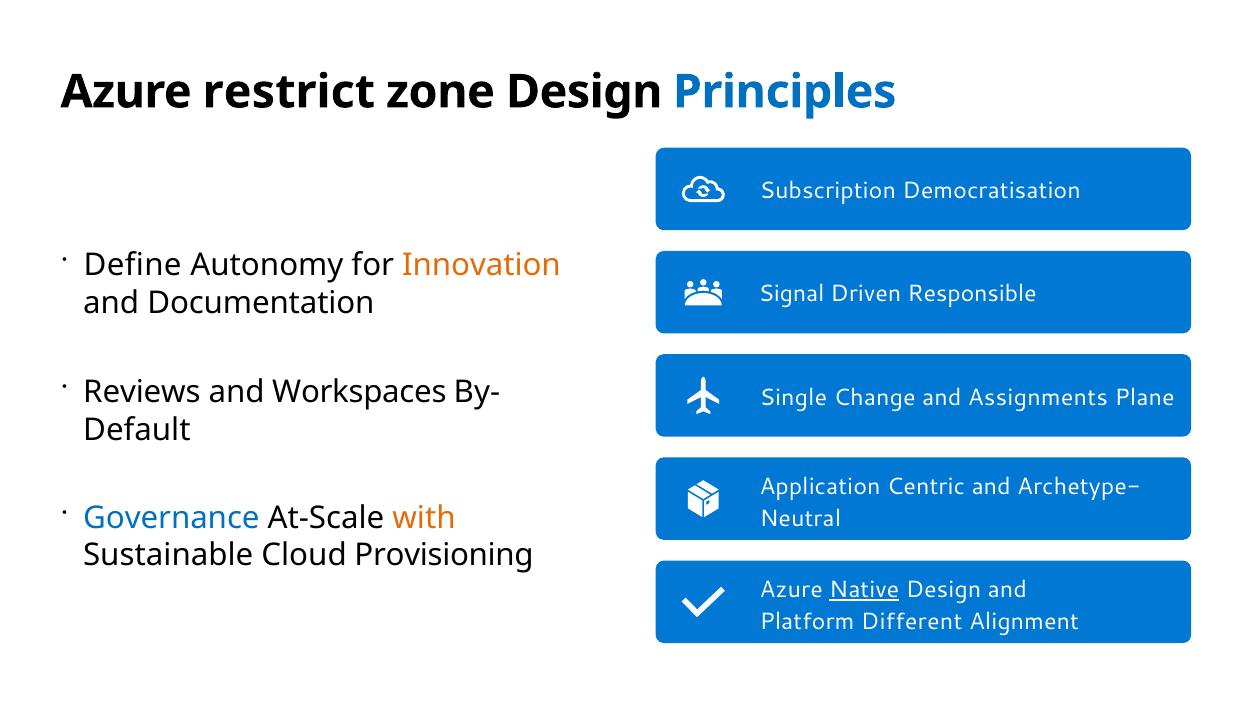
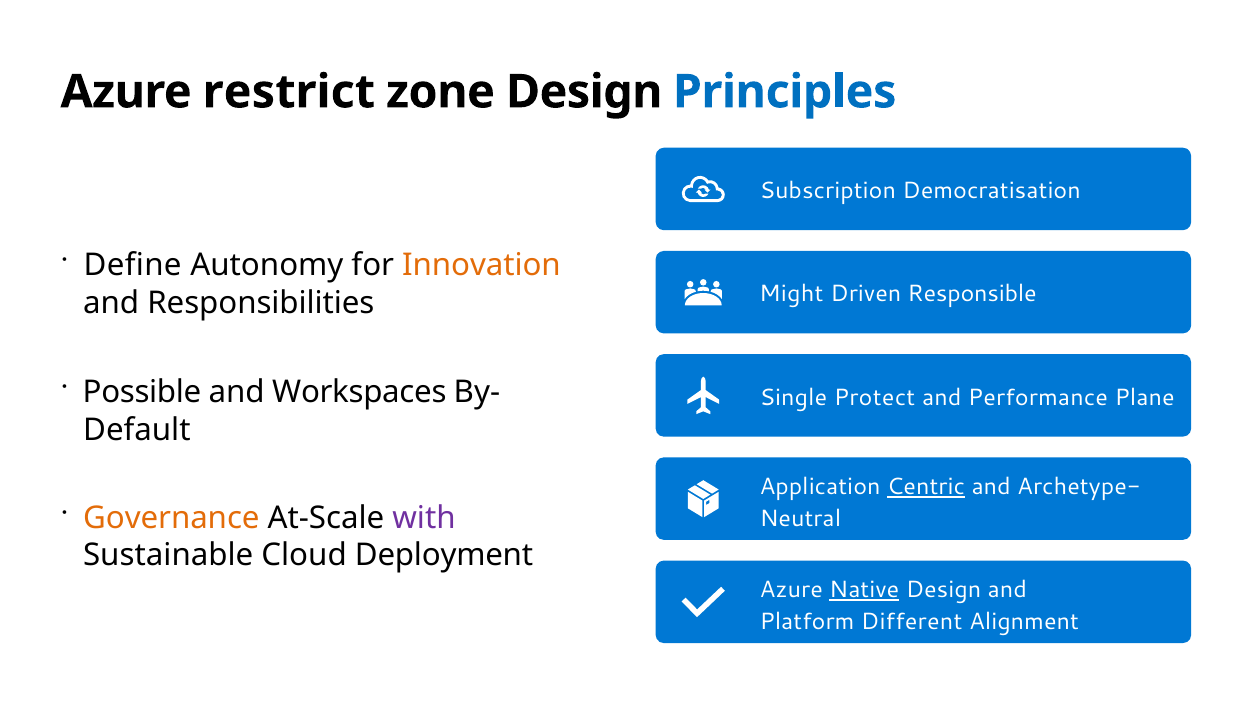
Signal: Signal -> Might (791, 294)
Documentation: Documentation -> Responsibilities (261, 303)
Reviews: Reviews -> Possible (142, 392)
Change: Change -> Protect (875, 398)
Assignments: Assignments -> Performance (1038, 398)
Centric underline: none -> present (926, 487)
Governance colour: blue -> orange (171, 518)
with colour: orange -> purple (424, 518)
Provisioning: Provisioning -> Deployment (444, 555)
